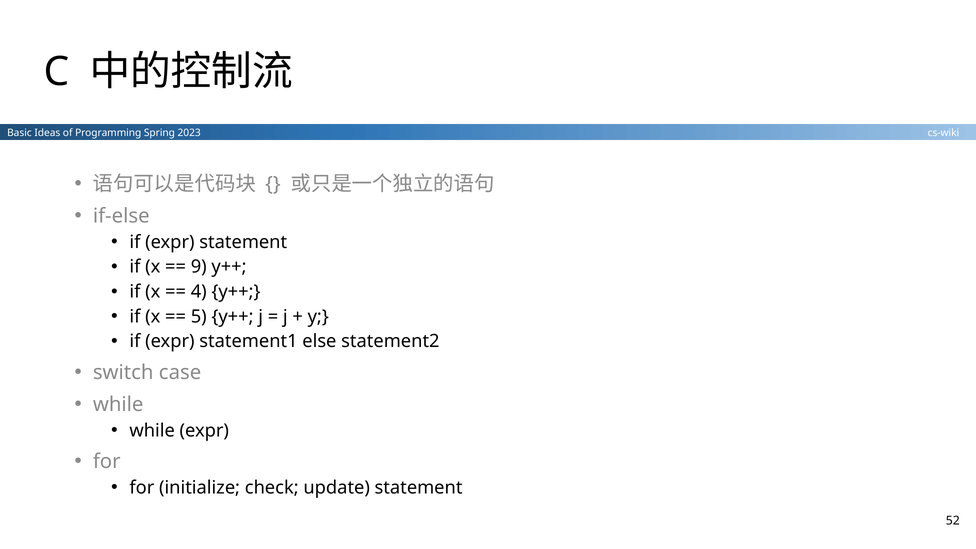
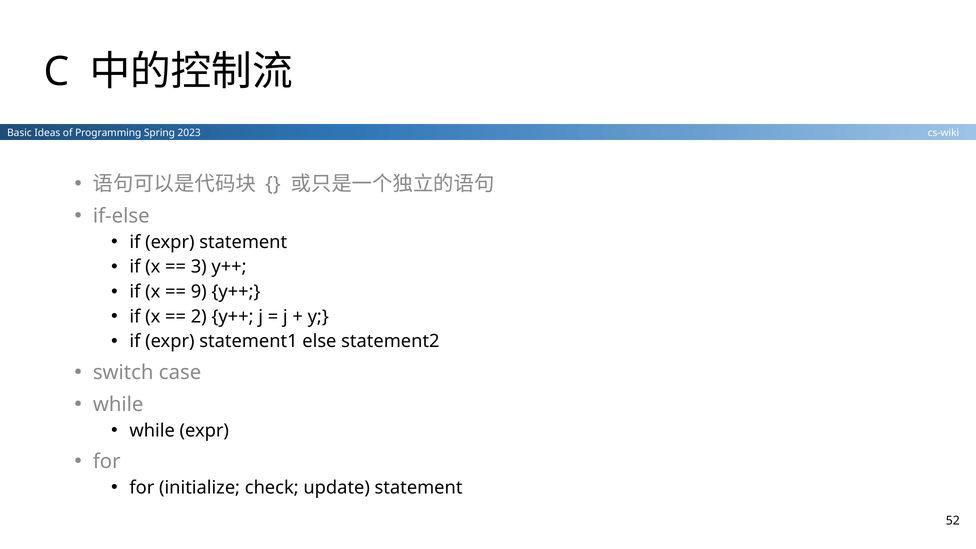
9: 9 -> 3 (199, 267)
4: 4 -> 9 (199, 292)
5: 5 -> 2 (199, 317)
